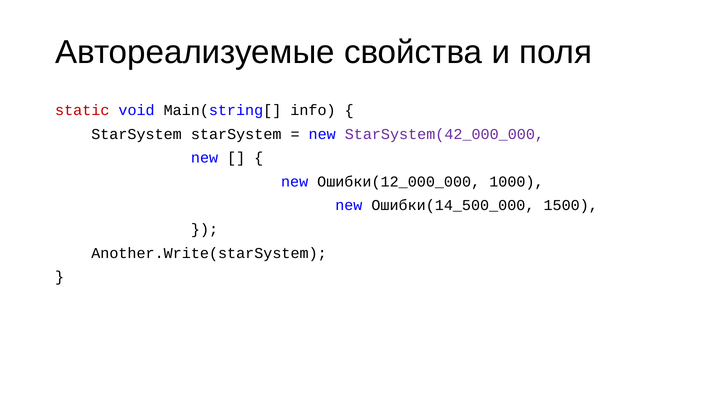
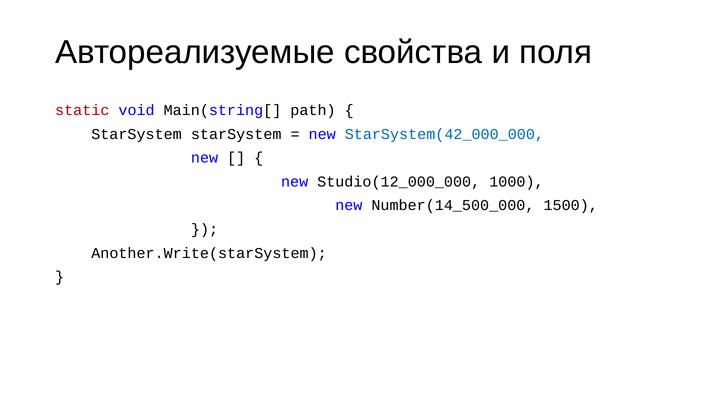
info: info -> path (313, 110)
StarSystem(42_000_000 colour: purple -> blue (444, 134)
Ошибки(12_000_000: Ошибки(12_000_000 -> Studio(12_000_000 (399, 182)
Ошибки(14_500_000: Ошибки(14_500_000 -> Number(14_500_000 (453, 205)
